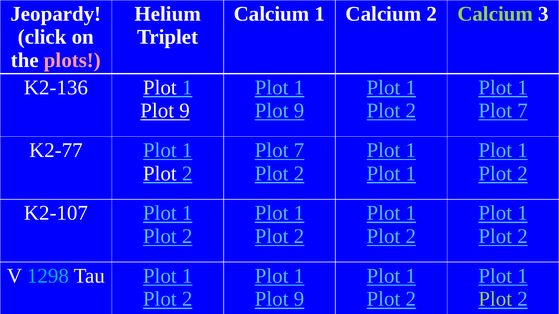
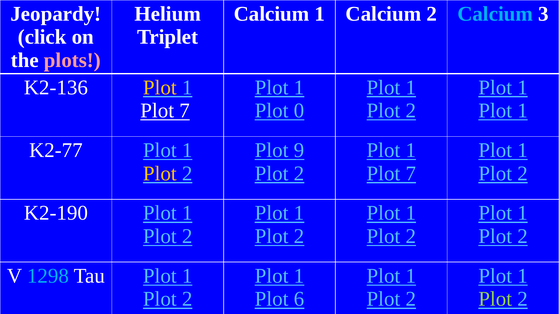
Calcium colour: light green -> light blue (495, 14)
Plot colour: white -> yellow (160, 88)
9: 9 -> 7 (185, 111)
9: 9 -> 0 (299, 111)
7: 7 -> 1 (523, 111)
7: 7 -> 9 (299, 150)
Plot colour: white -> yellow (160, 174)
1: 1 -> 7 (411, 174)
K2-107: K2-107 -> K2-190 (56, 213)
9: 9 -> 6 (299, 299)
